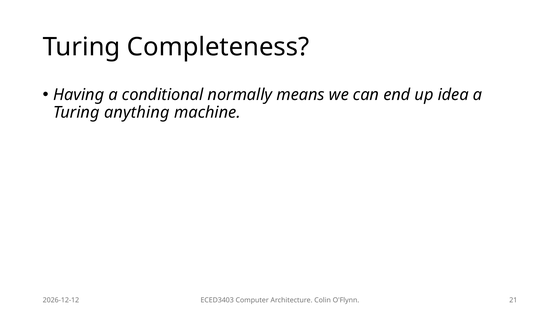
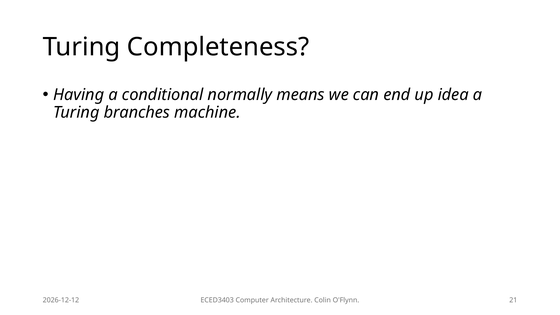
anything: anything -> branches (137, 112)
